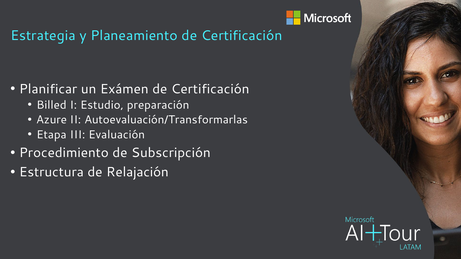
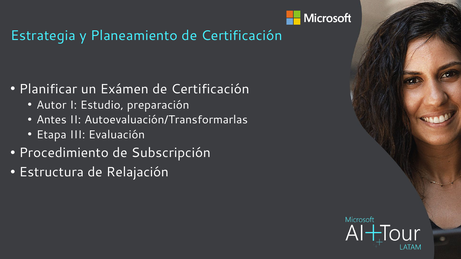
Billed: Billed -> Autor (51, 105)
Azure: Azure -> Antes (52, 120)
